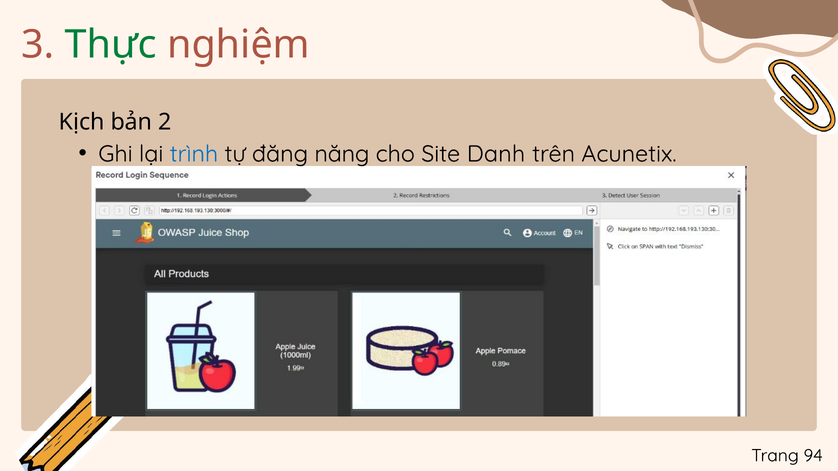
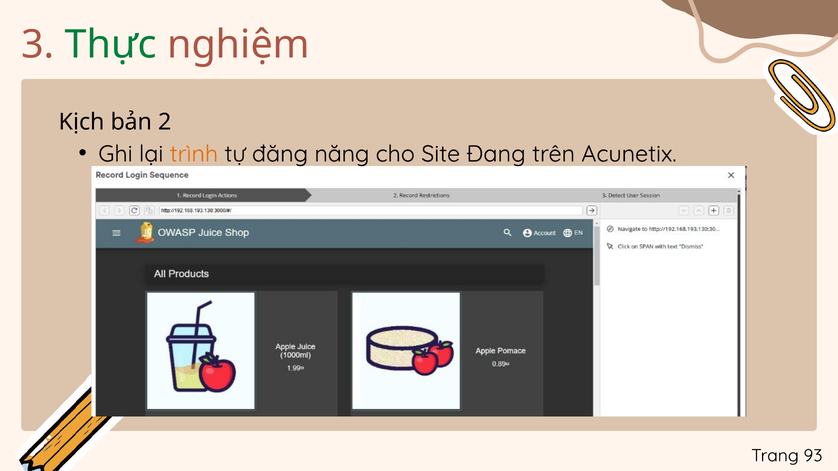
trình colour: blue -> orange (194, 154)
Danh: Danh -> Đang (496, 154)
94: 94 -> 93 (813, 456)
